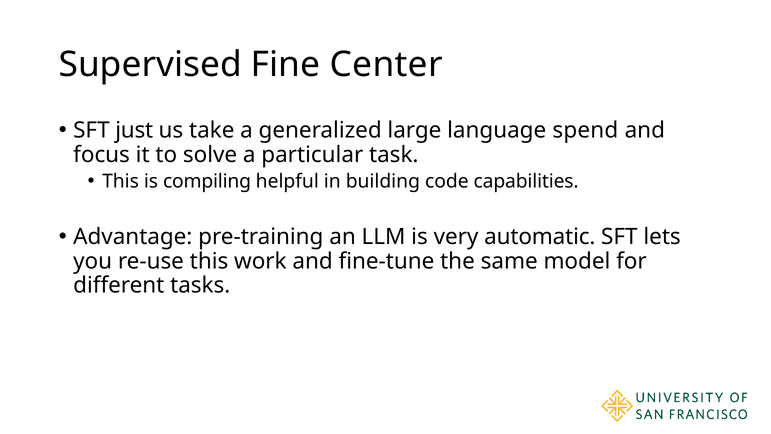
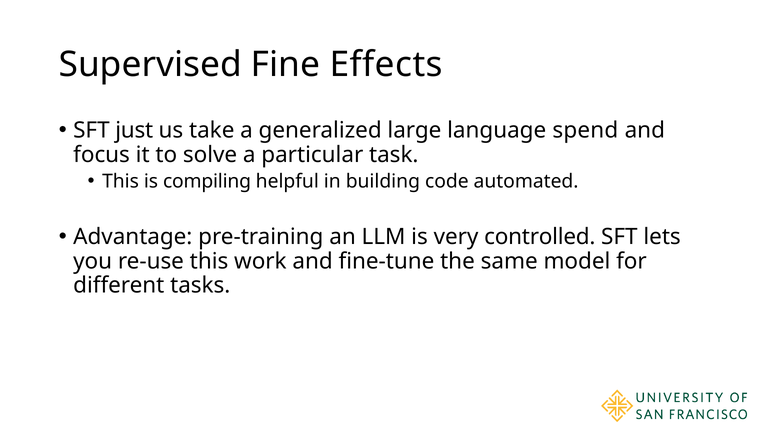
Center: Center -> Effects (386, 65)
capabilities: capabilities -> automated (526, 181)
automatic: automatic -> controlled (540, 237)
